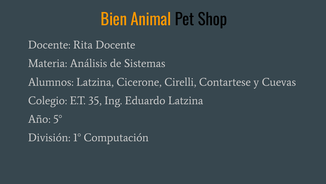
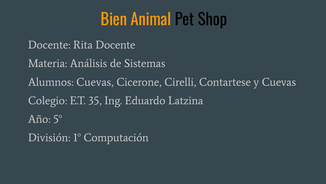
Alumnos Latzina: Latzina -> Cuevas (95, 82)
